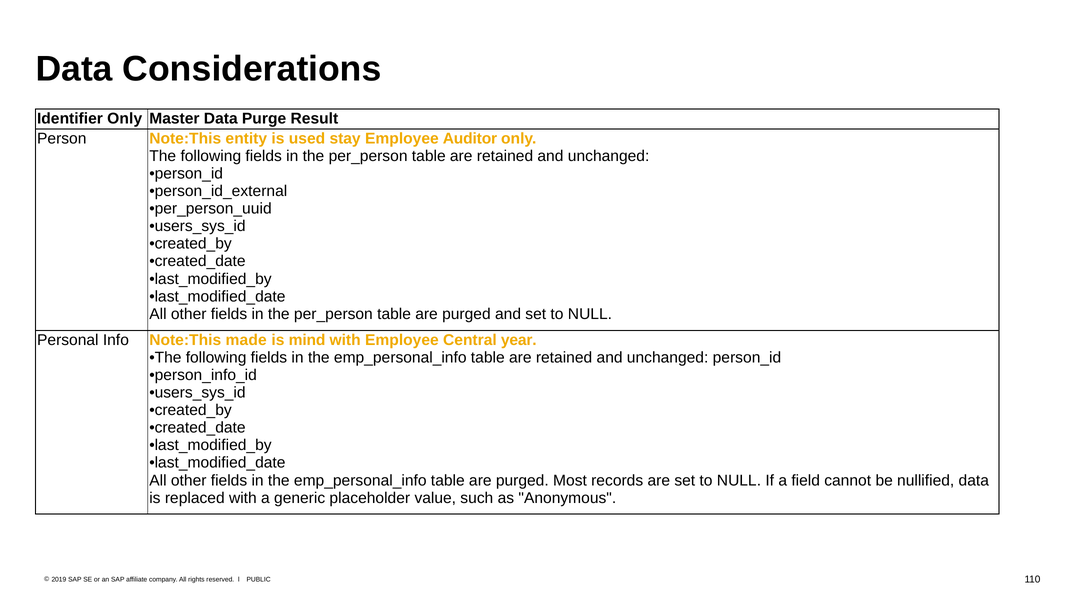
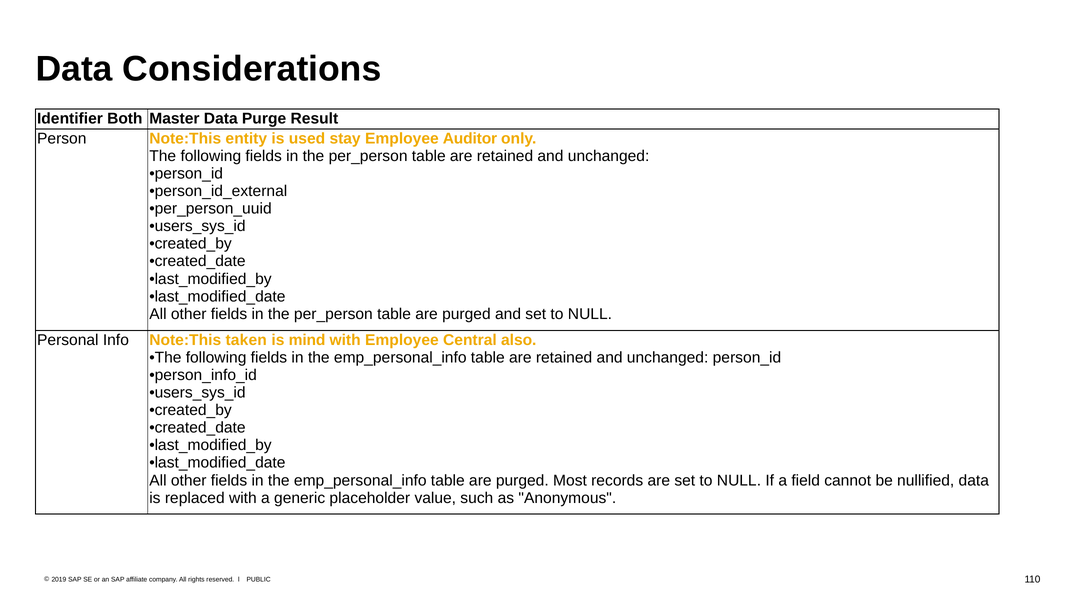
Identifier Only: Only -> Both (125, 119)
made: made -> taken (246, 340)
year: year -> also (519, 340)
